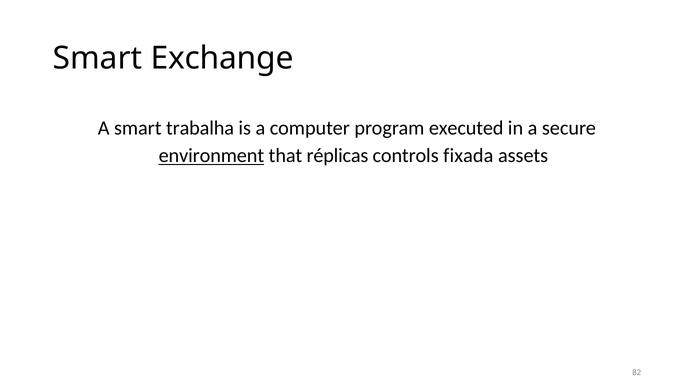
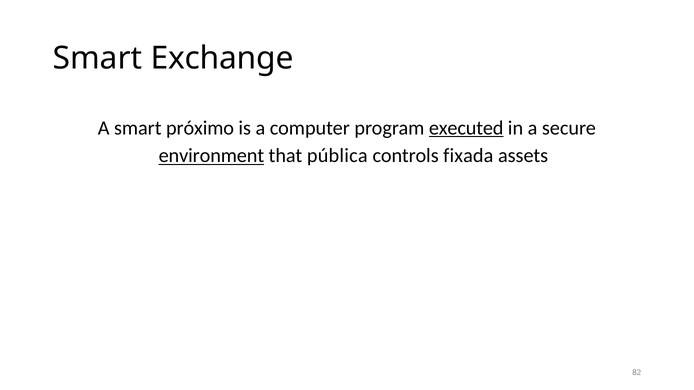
trabalha: trabalha -> próximo (200, 128)
executed underline: none -> present (466, 128)
réplicas: réplicas -> pública (337, 156)
